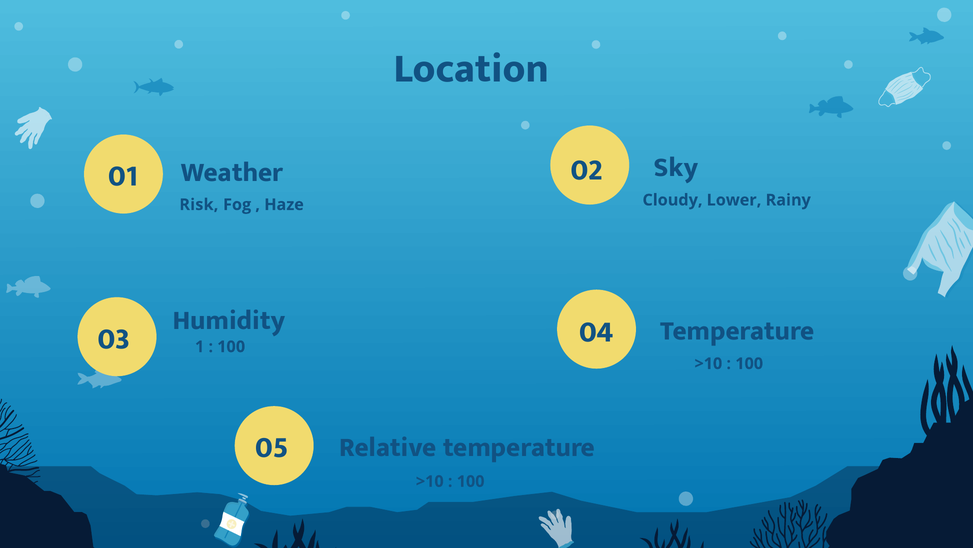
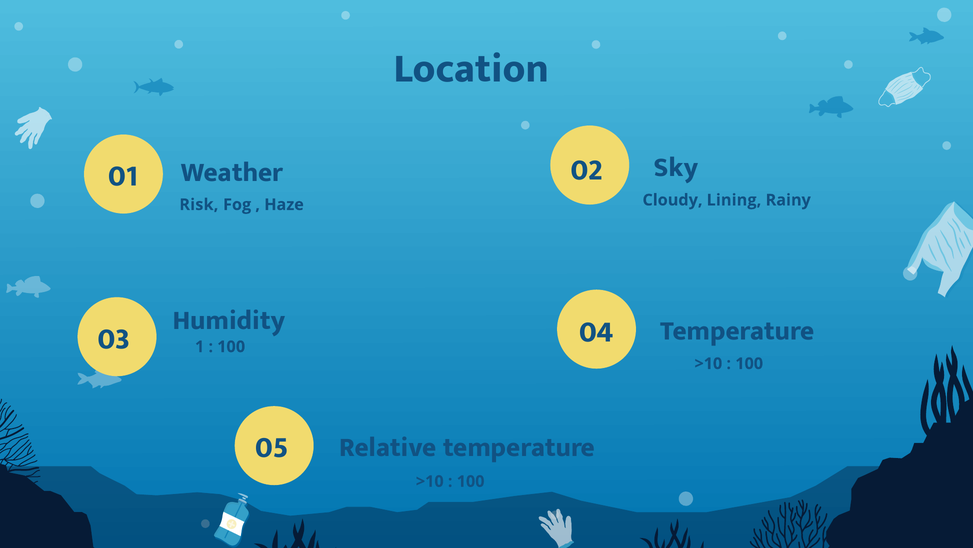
Lower: Lower -> Lining (734, 200)
